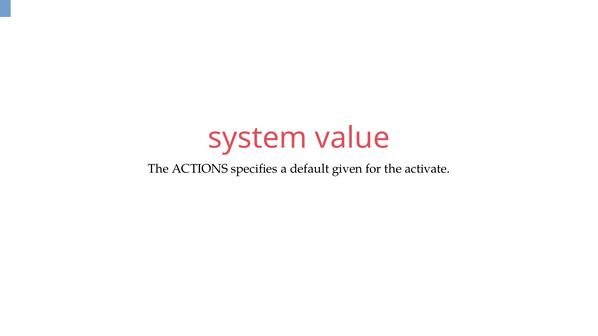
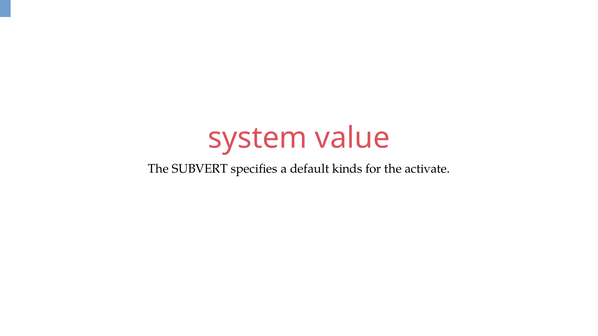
ACTIONS: ACTIONS -> SUBVERT (200, 169)
given: given -> kinds (347, 169)
